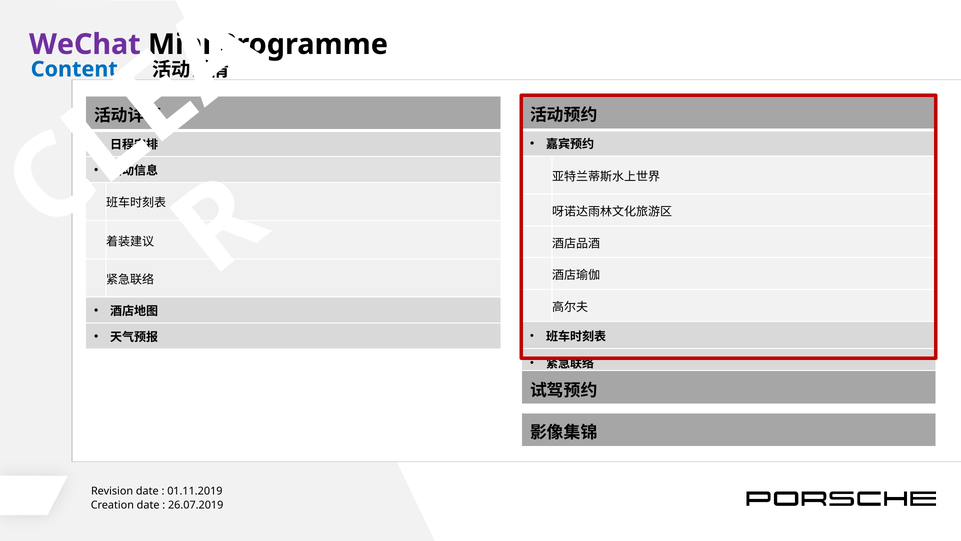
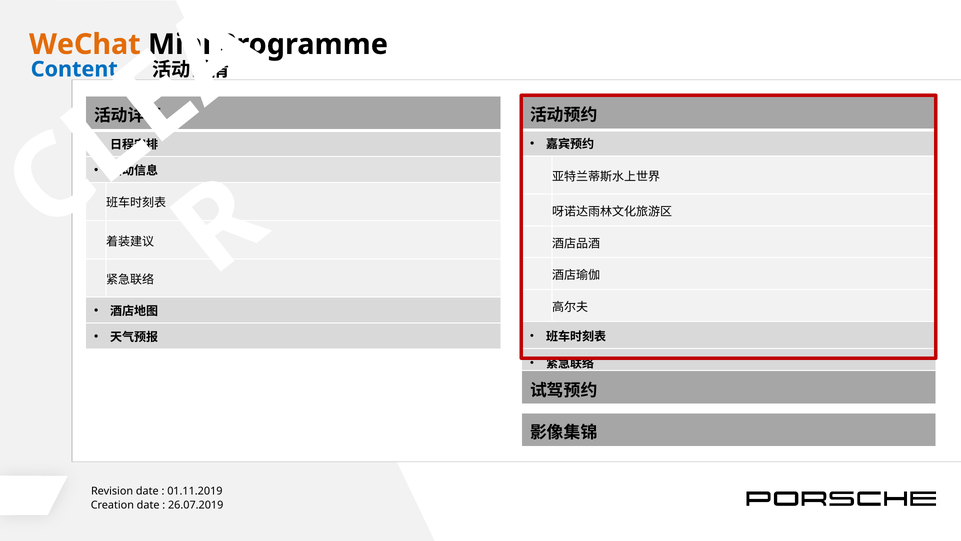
WeChat colour: purple -> orange (85, 44)
